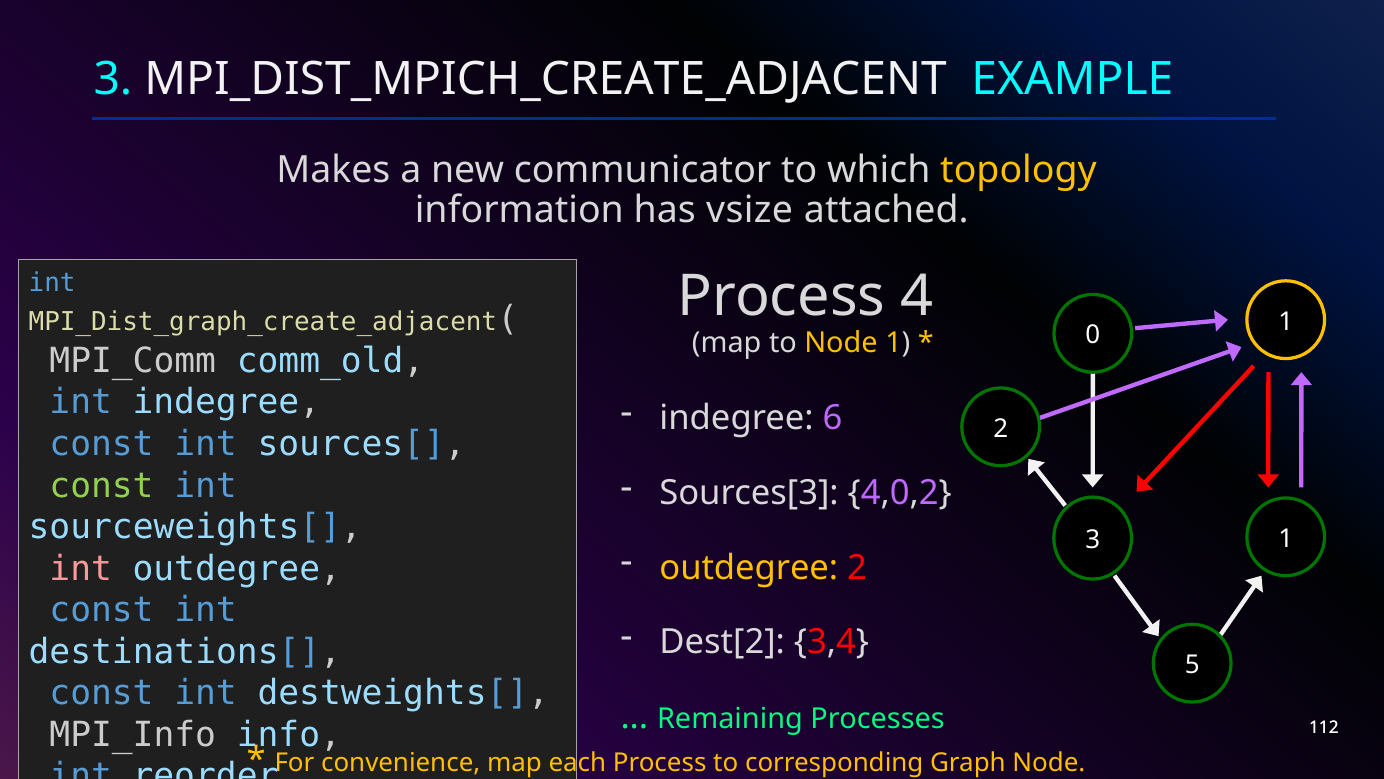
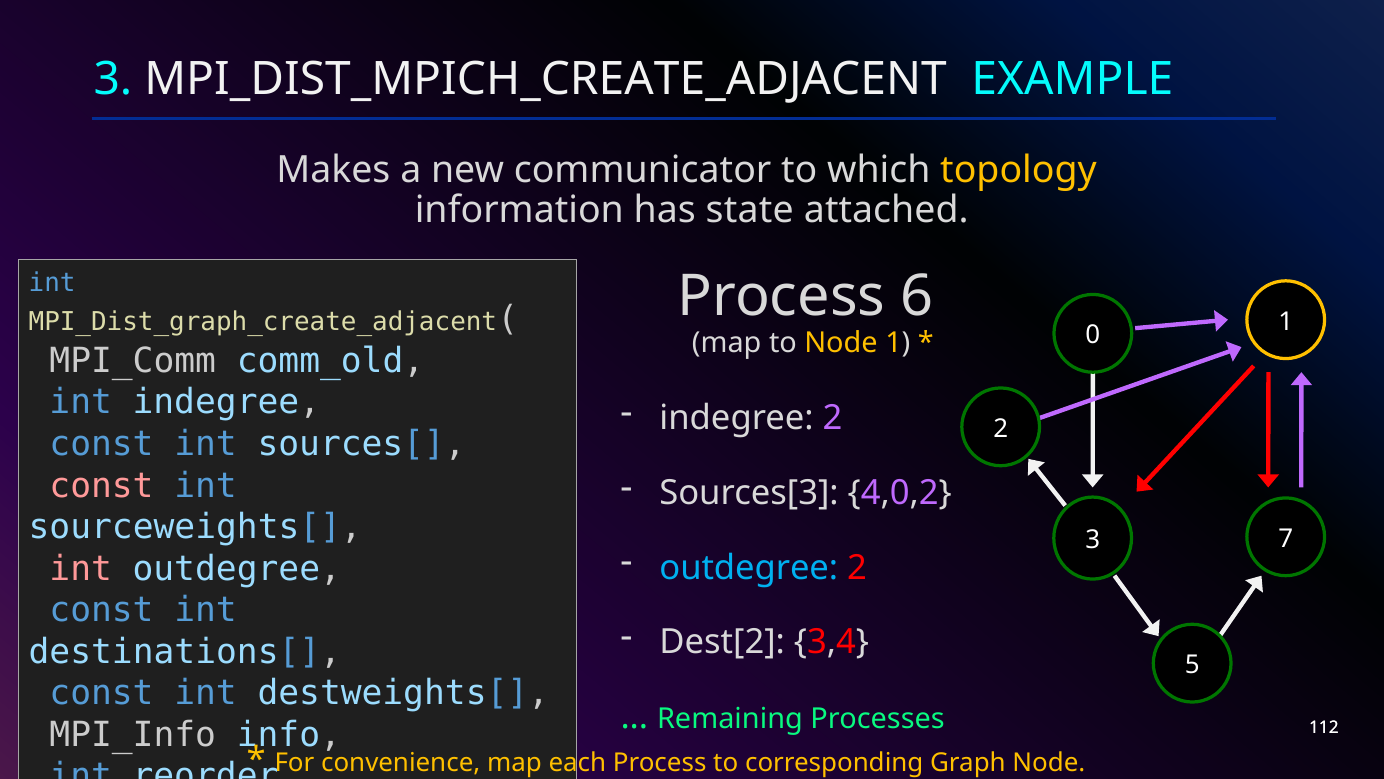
vsize: vsize -> state (750, 210)
4: 4 -> 6 (917, 296)
indegree 6: 6 -> 2 (832, 418)
const colour: light green -> pink (102, 485)
3 1: 1 -> 7 (1286, 538)
outdegree colour: yellow -> light blue (749, 567)
